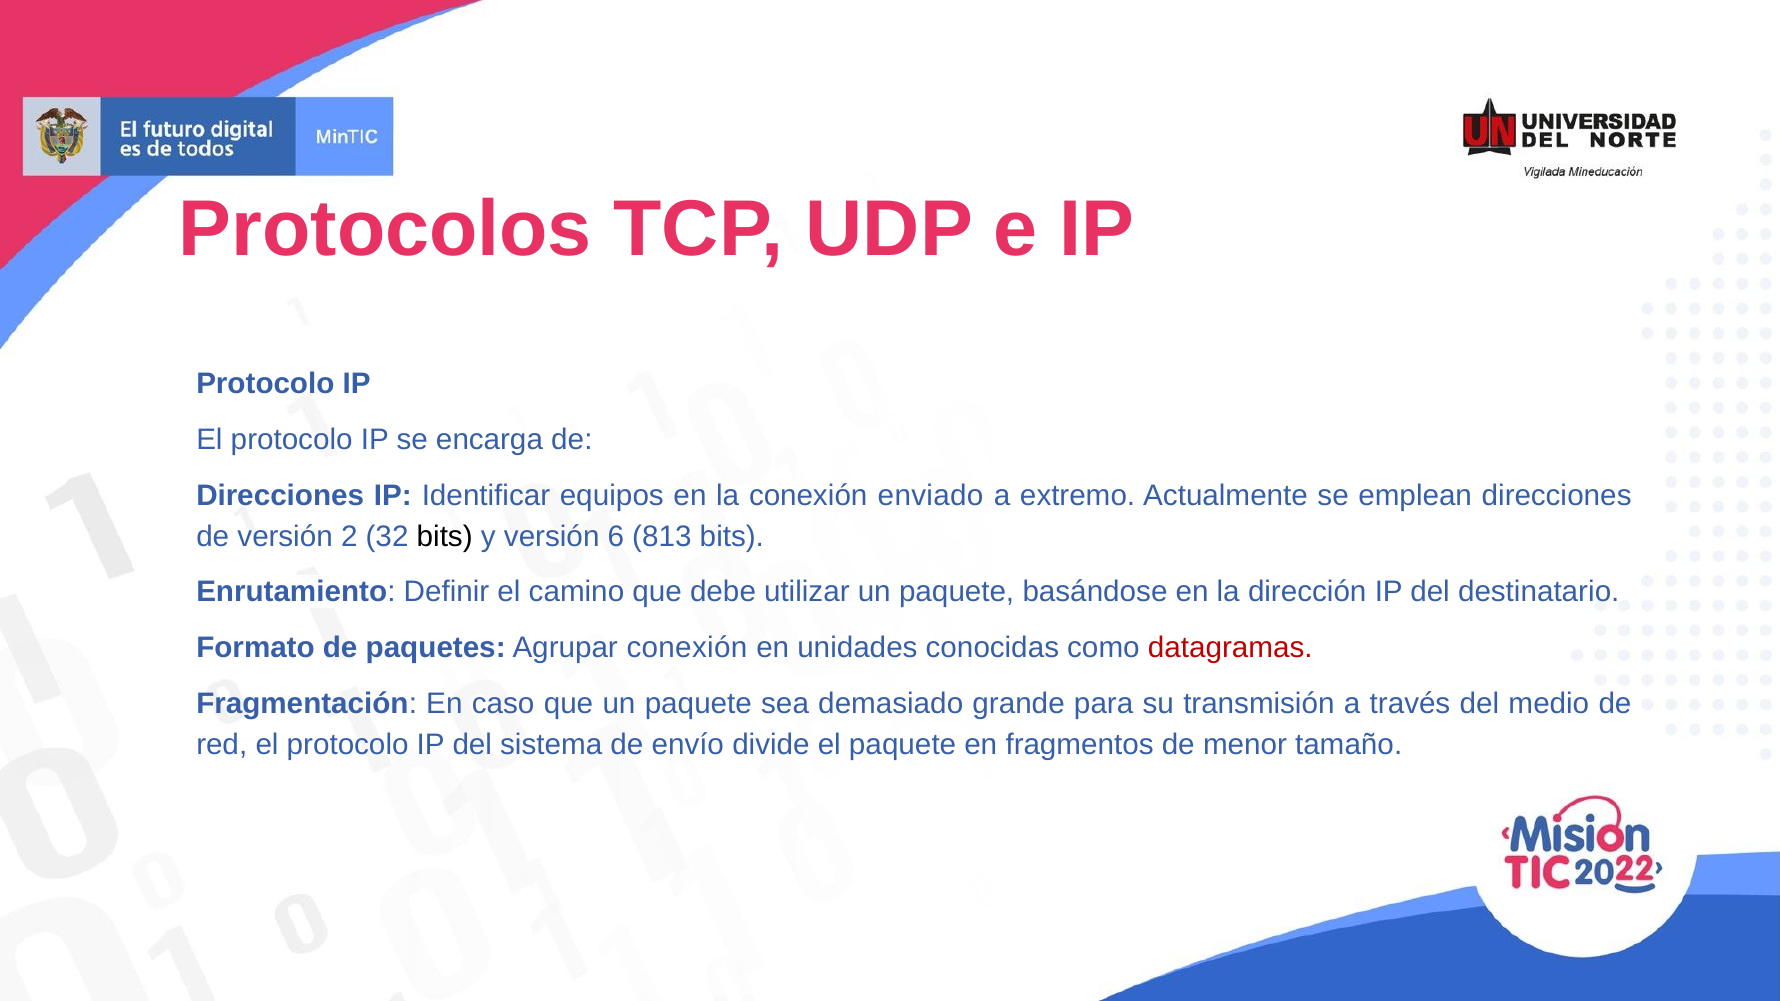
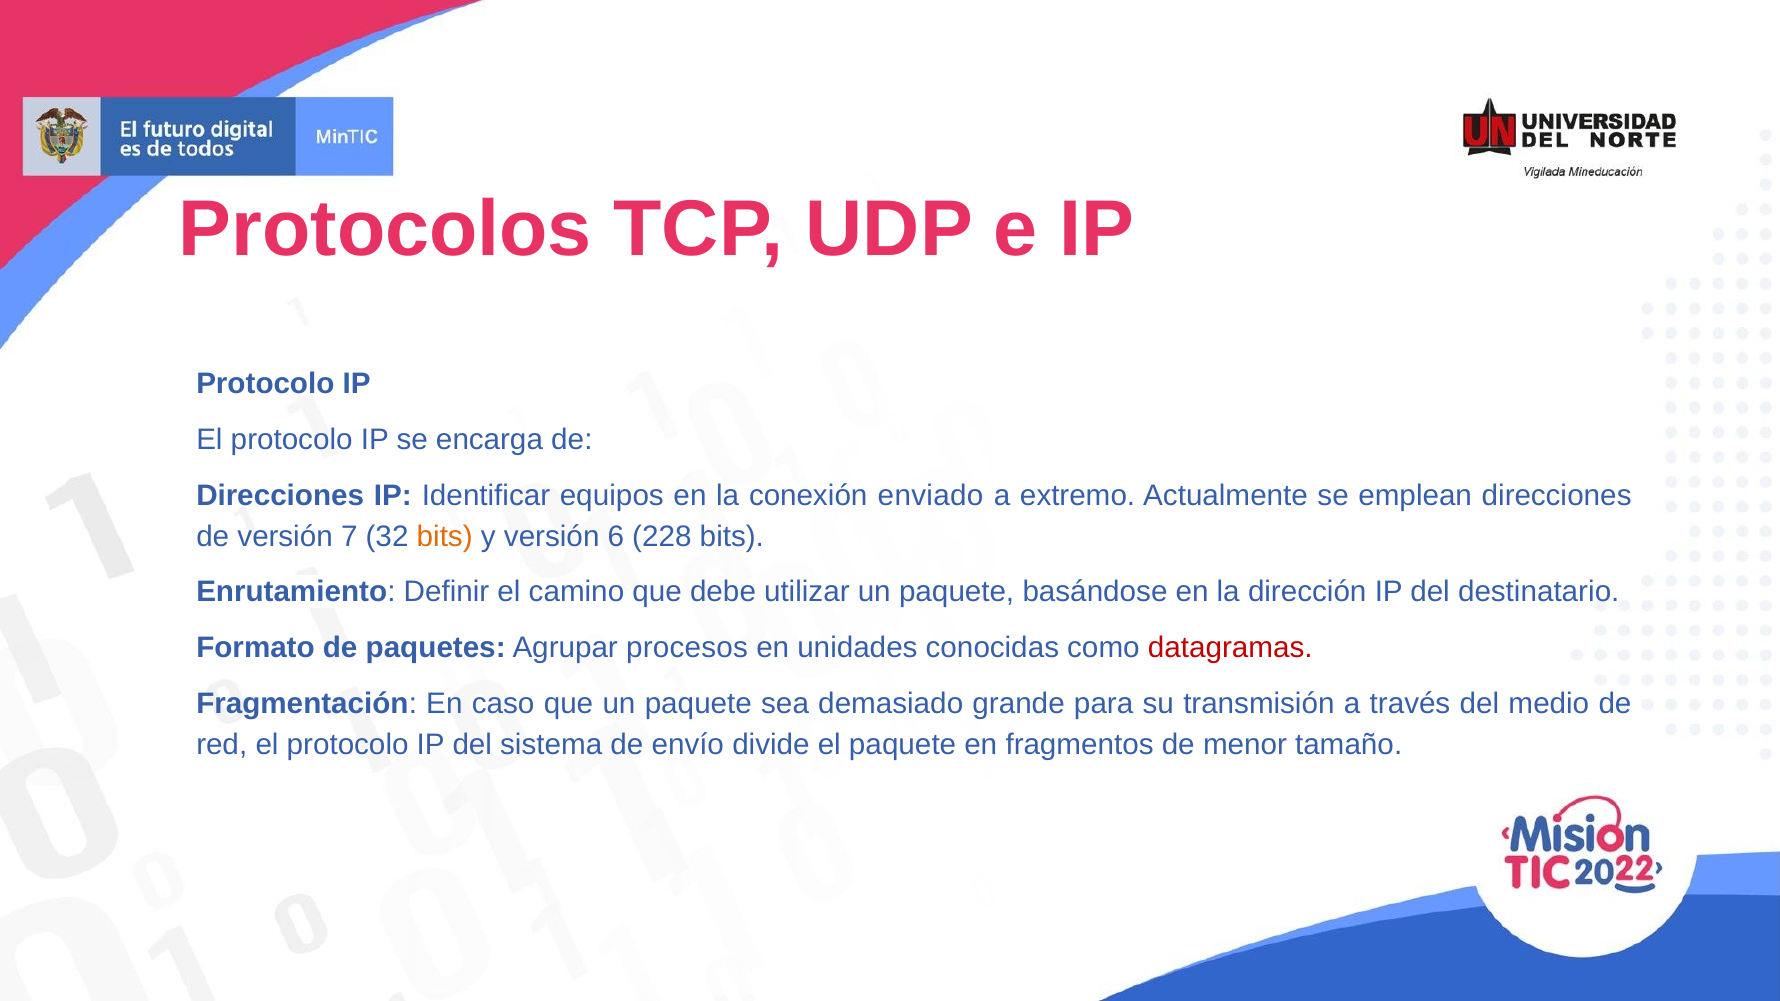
2: 2 -> 7 (349, 536)
bits colour: black -> orange (445, 536)
813: 813 -> 228 (662, 536)
Agrupar conexión: conexión -> procesos (687, 648)
